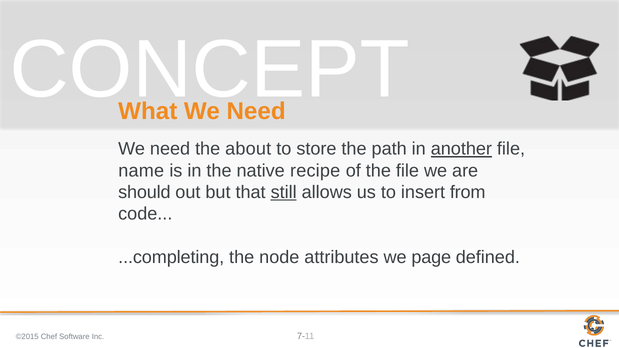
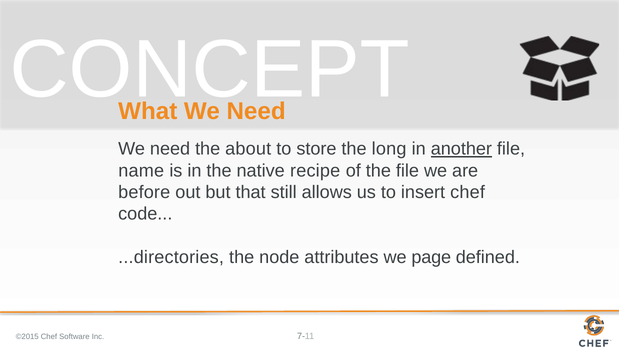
path: path -> long (389, 149)
should: should -> before (144, 192)
still underline: present -> none (284, 192)
insert from: from -> chef (468, 192)
...completing: ...completing -> ...directories (171, 258)
